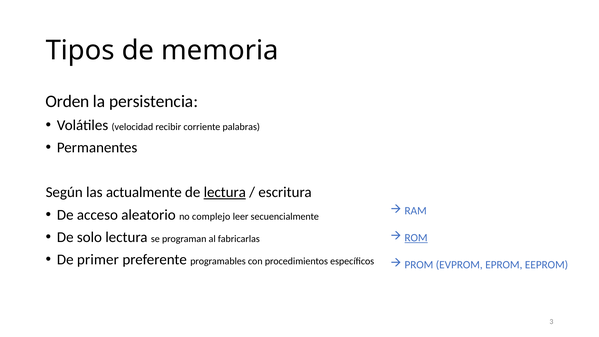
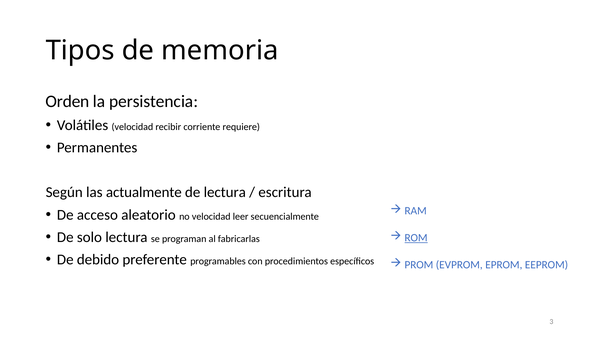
palabras: palabras -> requiere (241, 127)
lectura underline: present -> none (225, 192)
no complejo: complejo -> velocidad (211, 216)
primer: primer -> debido (98, 260)
